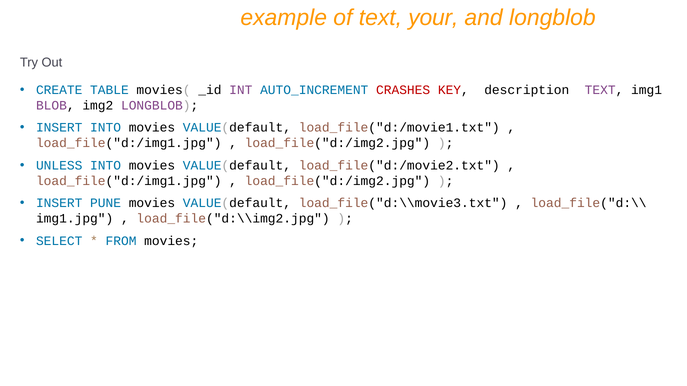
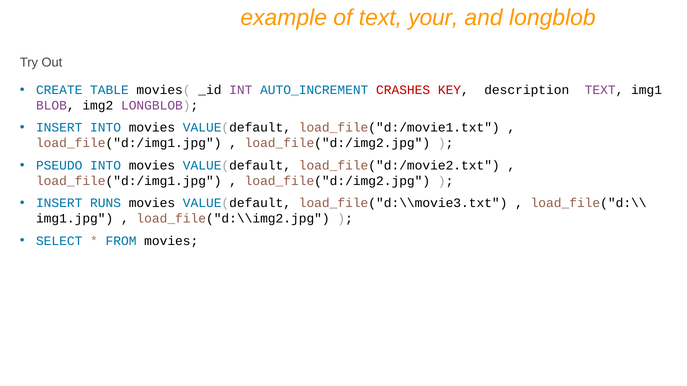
UNLESS: UNLESS -> PSEUDO (59, 166)
PUNE: PUNE -> RUNS (106, 203)
